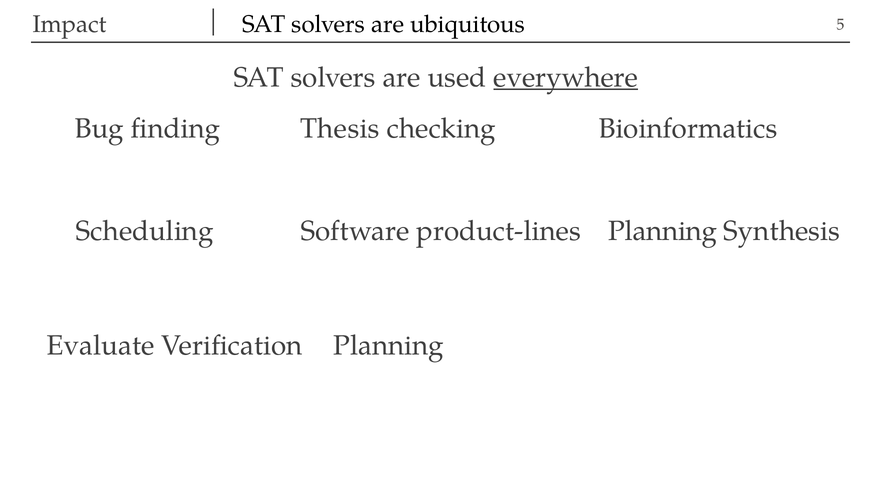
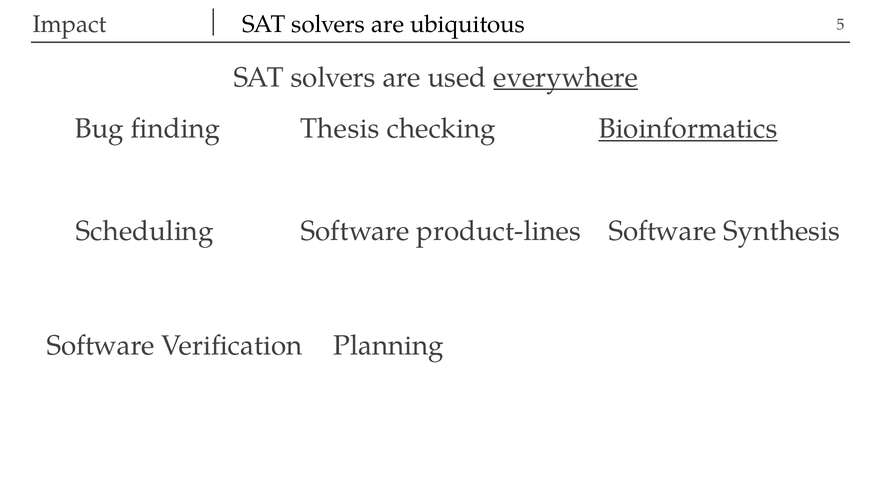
Bioinformatics underline: none -> present (688, 129)
product-lines Planning: Planning -> Software (663, 231)
Evaluate: Evaluate -> Software (101, 345)
